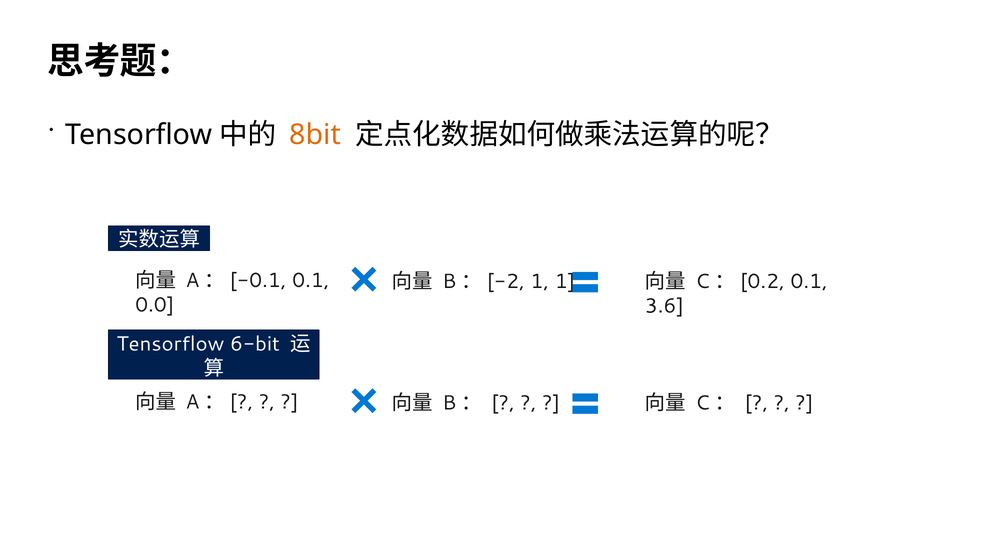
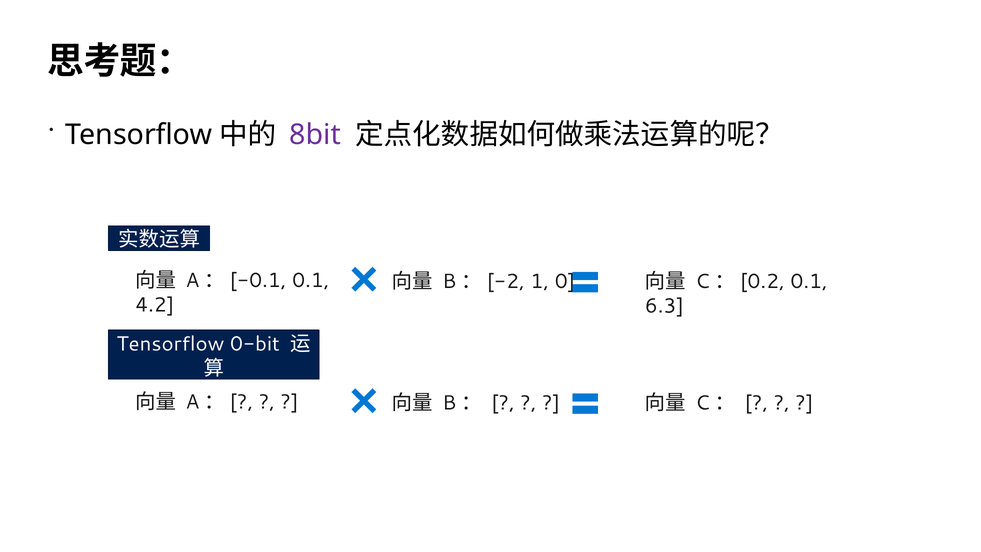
8bit colour: orange -> purple (315, 135)
1 1: 1 -> 0 (565, 281)
0.0: 0.0 -> 4.2 (155, 305)
3.6: 3.6 -> 6.3 (664, 306)
6-bit: 6-bit -> 0-bit (255, 344)
